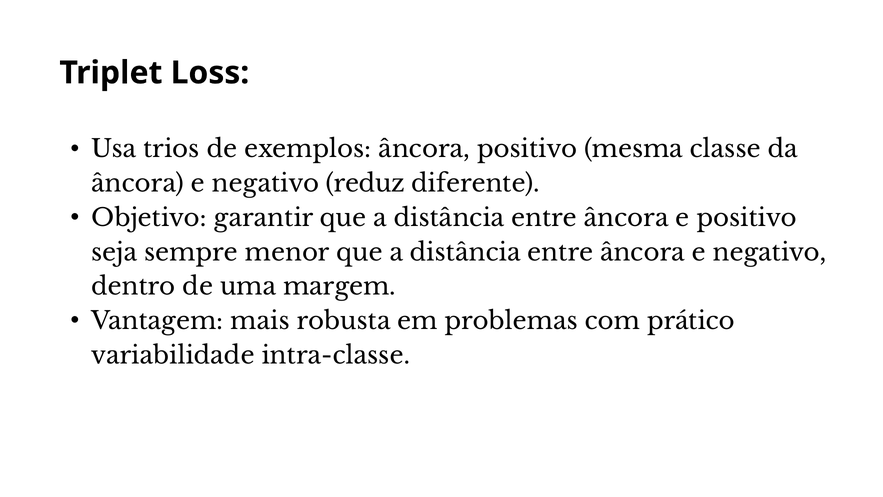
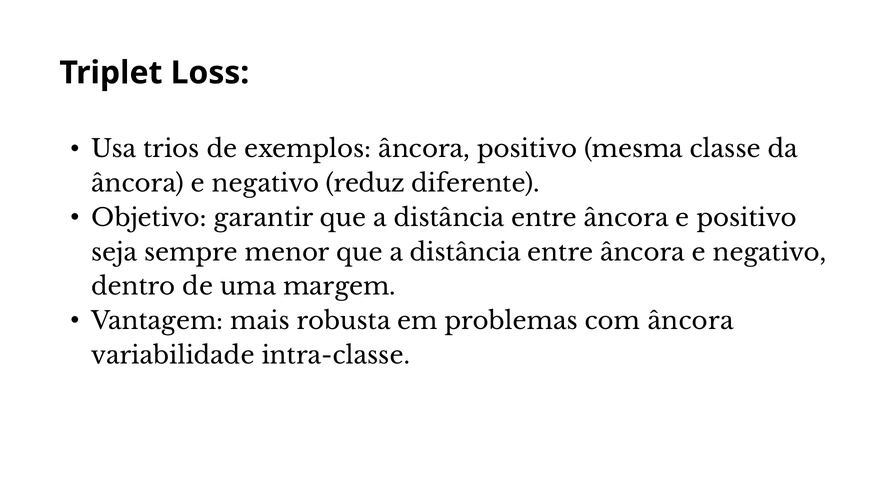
com prático: prático -> âncora (691, 321)
